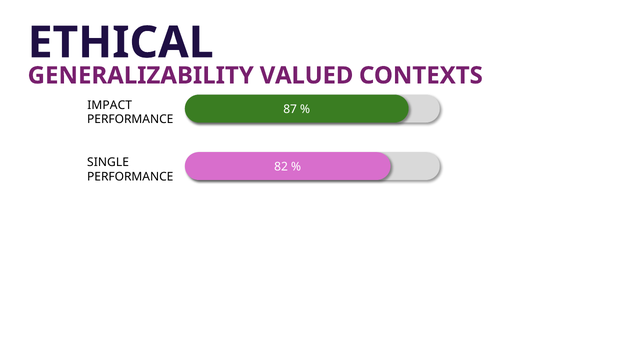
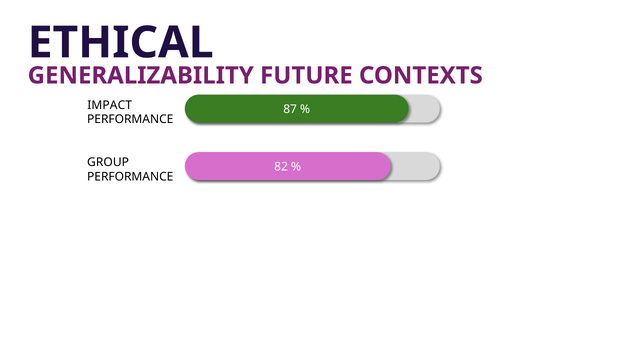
VALUED: VALUED -> FUTURE (306, 76)
SINGLE: SINGLE -> GROUP (108, 162)
